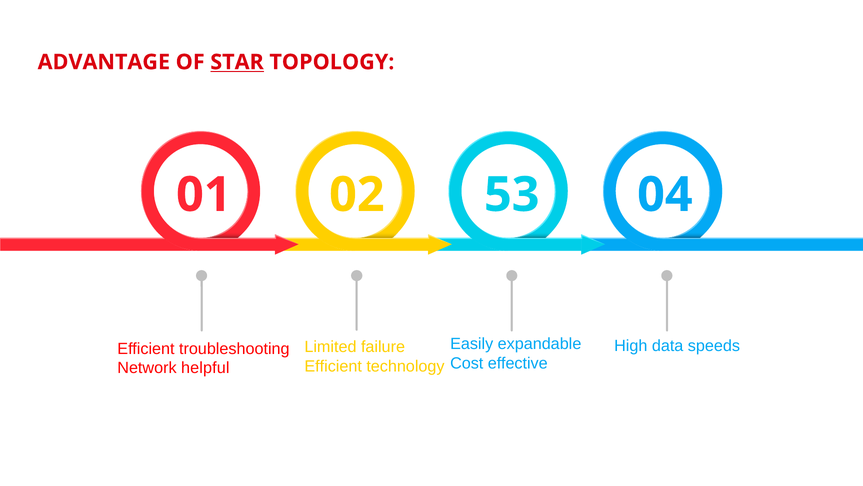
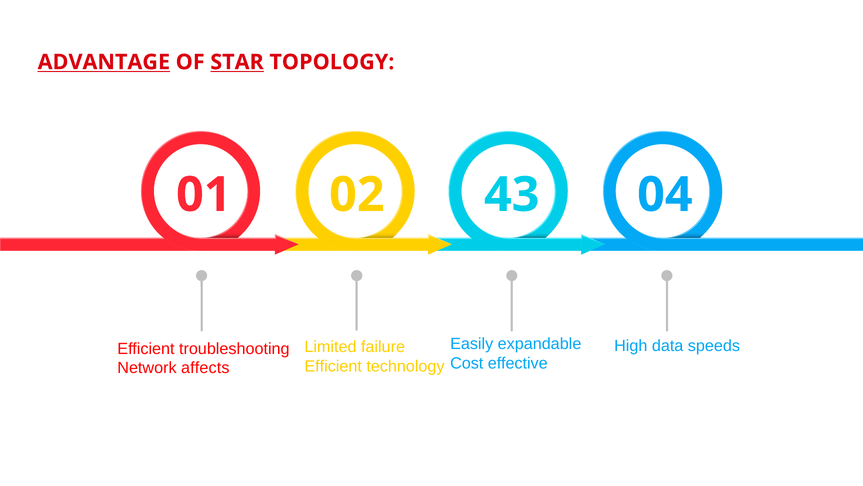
ADVANTAGE underline: none -> present (104, 62)
53: 53 -> 43 (512, 195)
helpful: helpful -> affects (205, 368)
